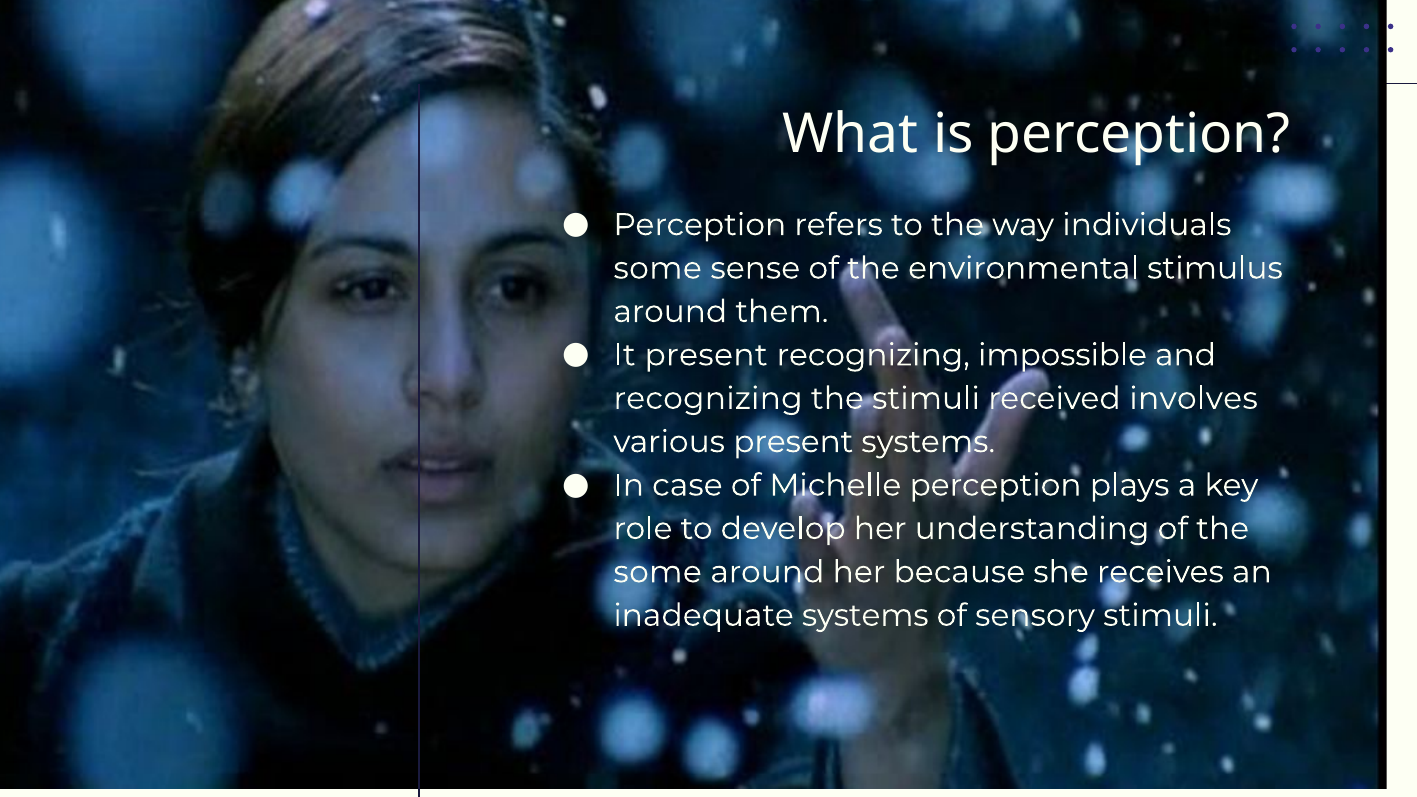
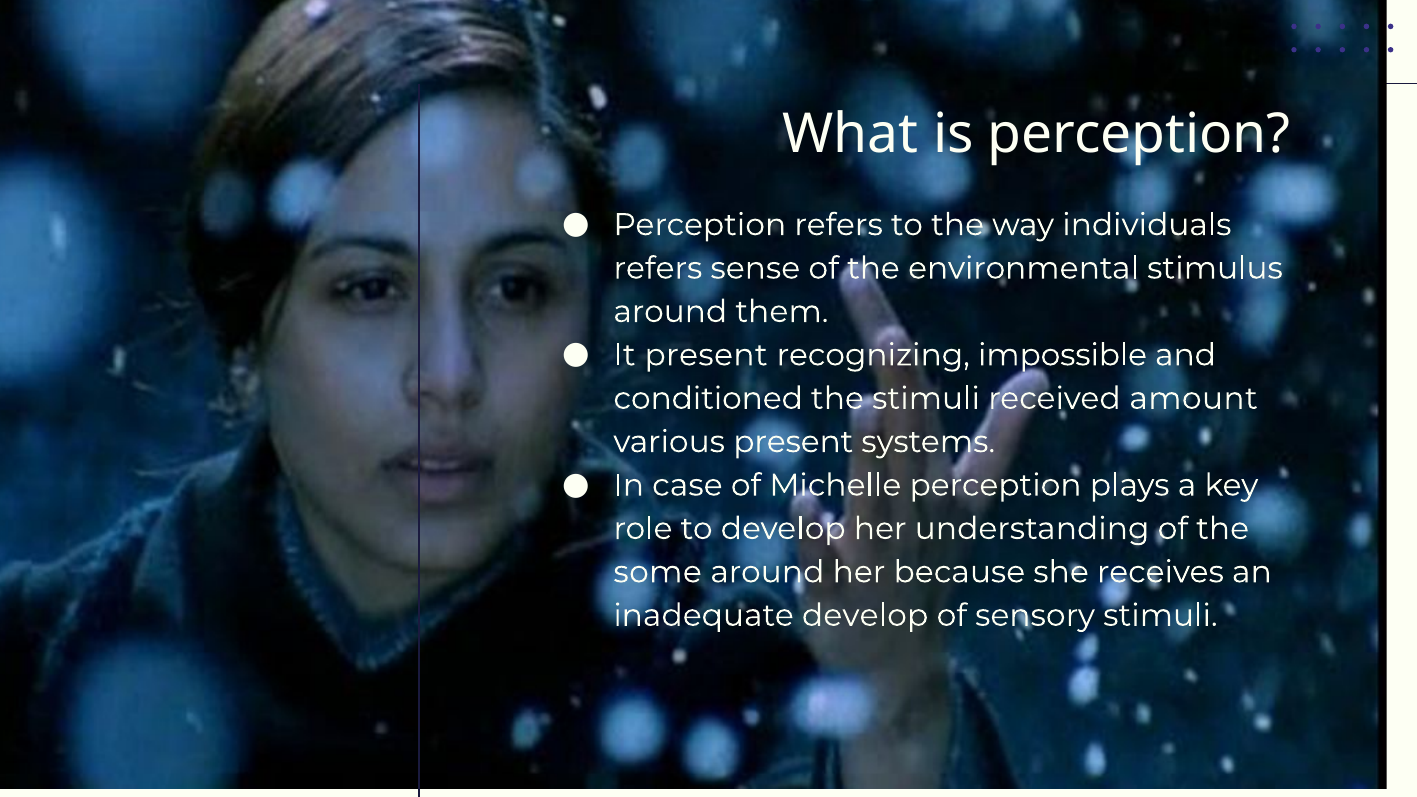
some: some -> refers (658, 268)
recognizing: recognizing -> conditioned (708, 398)
involves: involves -> amount (1194, 398)
inadequate systems: systems -> develop (865, 615)
